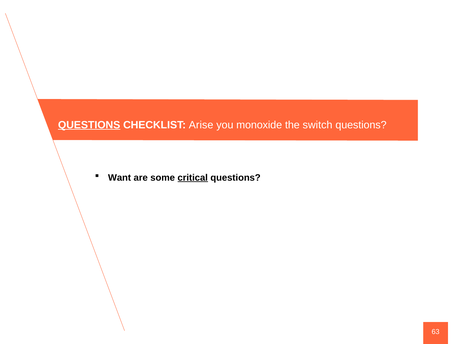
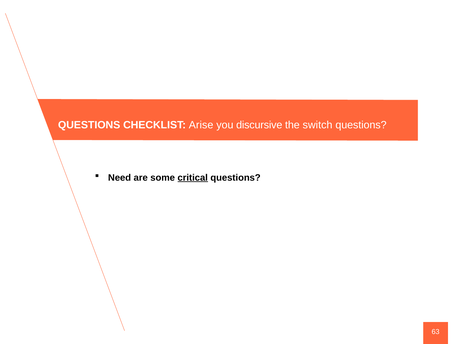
QUESTIONS underline: present -> none (89, 125)
monoxide: monoxide -> discursive (259, 125)
Want: Want -> Need (120, 178)
